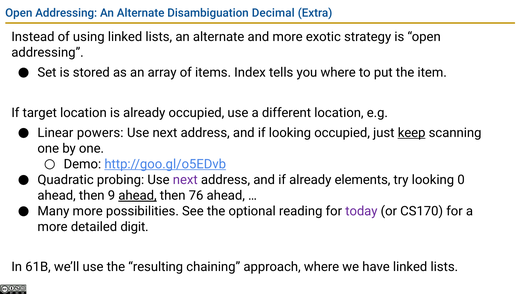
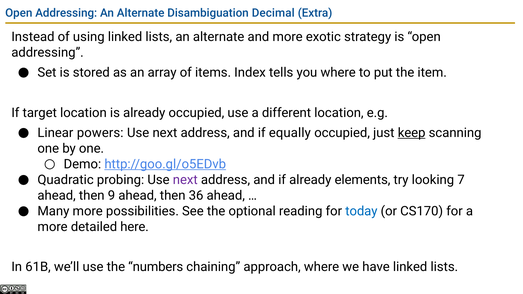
if looking: looking -> equally (290, 133)
0: 0 -> 7 (461, 180)
ahead underline: present -> none (138, 196)
76: 76 -> 36 (196, 196)
today colour: purple -> blue (361, 211)
digit: digit -> here (135, 227)
resulting: resulting -> numbers (156, 267)
